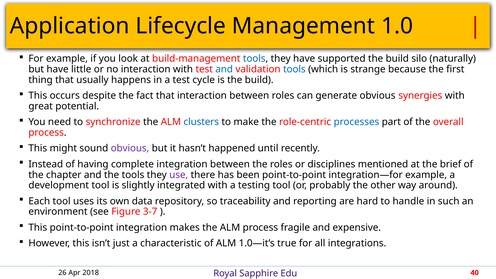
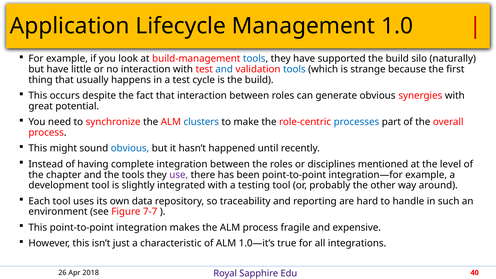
obvious colour: purple -> blue (130, 148)
brief: brief -> level (451, 164)
3-7: 3-7 -> 7-7 (150, 212)
